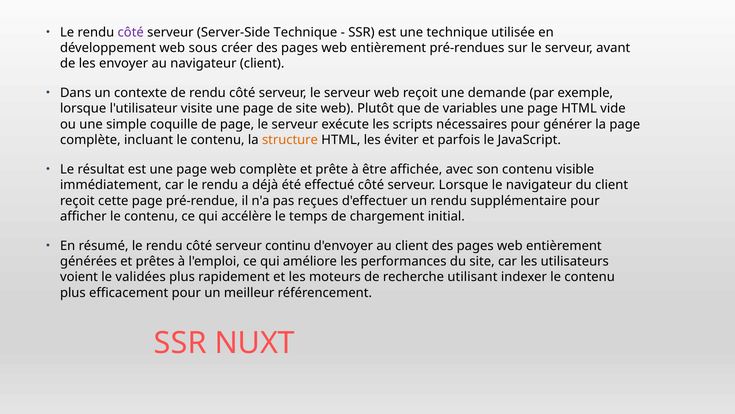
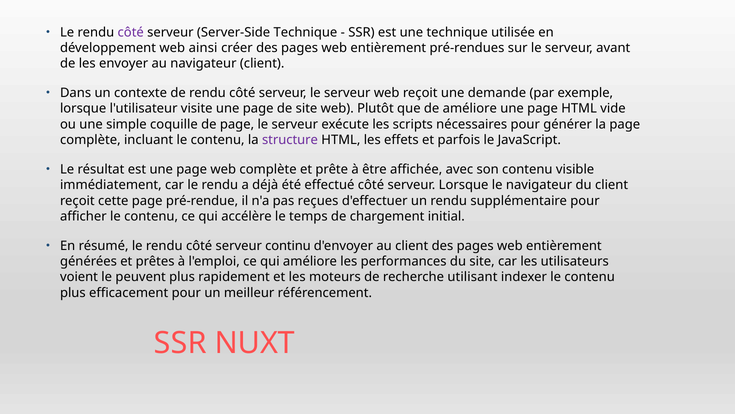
sous: sous -> ainsi (203, 48)
de variables: variables -> améliore (470, 109)
structure colour: orange -> purple (290, 140)
éviter: éviter -> effets (401, 140)
validées: validées -> peuvent (141, 277)
